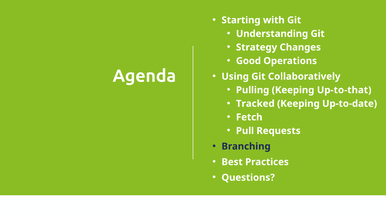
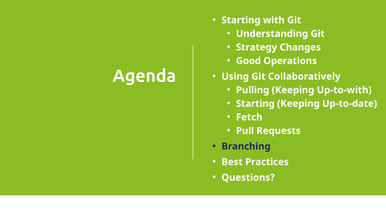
Up-to-that: Up-to-that -> Up-to-with (344, 90)
Tracked: Tracked -> Starting (255, 104)
